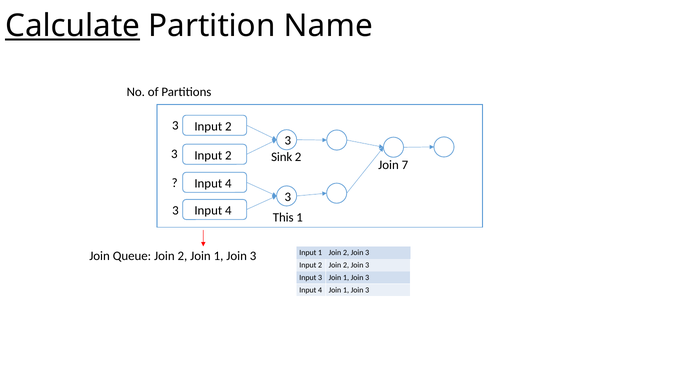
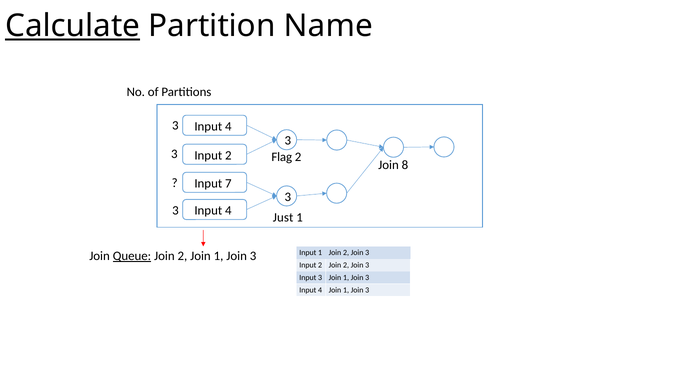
2: 2 -> 4 (228, 127)
Sink: Sink -> Flag (282, 157)
7: 7 -> 8 (405, 165)
4: 4 -> 7 (228, 184)
This: This -> Just (283, 218)
Queue underline: none -> present (132, 256)
